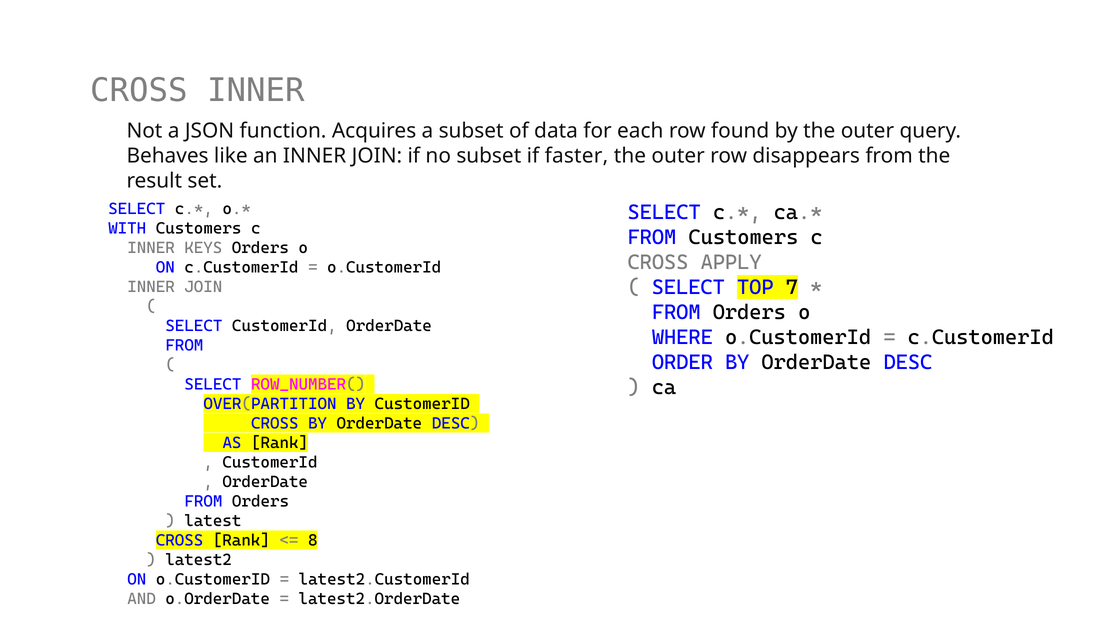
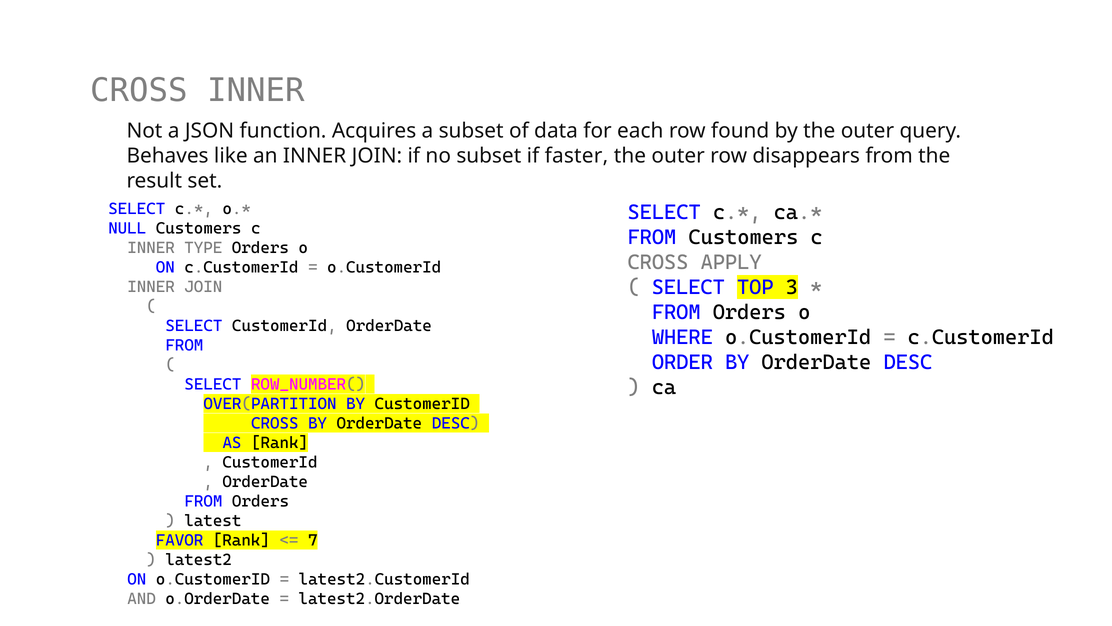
WITH: WITH -> NULL (127, 228)
KEYS: KEYS -> TYPE (203, 248)
7: 7 -> 3 (792, 287)
CROSS: CROSS -> FAVOR (180, 540)
8: 8 -> 7 (313, 540)
